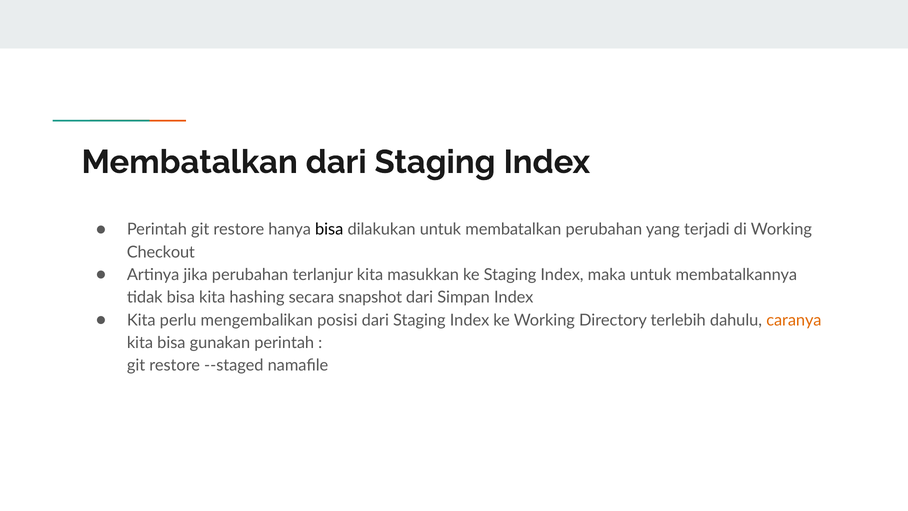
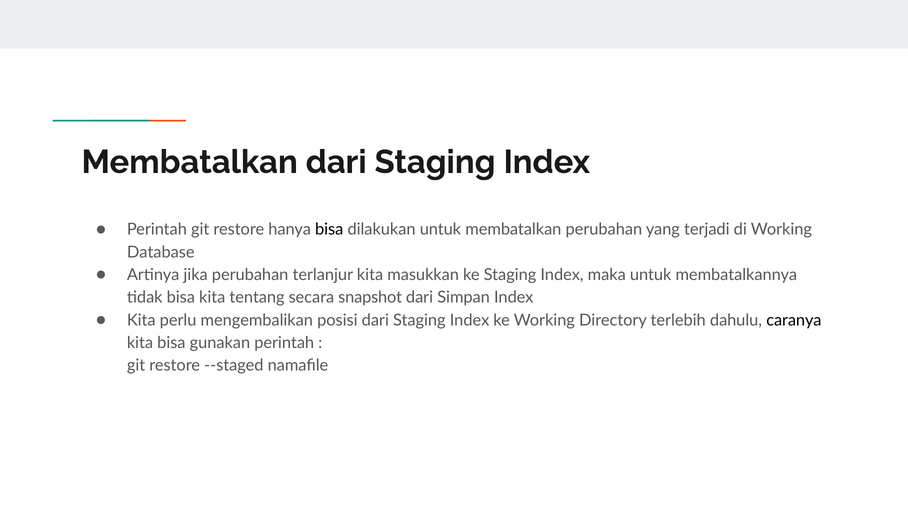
Checkout: Checkout -> Database (161, 252)
hashing: hashing -> tentang (257, 297)
caranya colour: orange -> black (794, 320)
